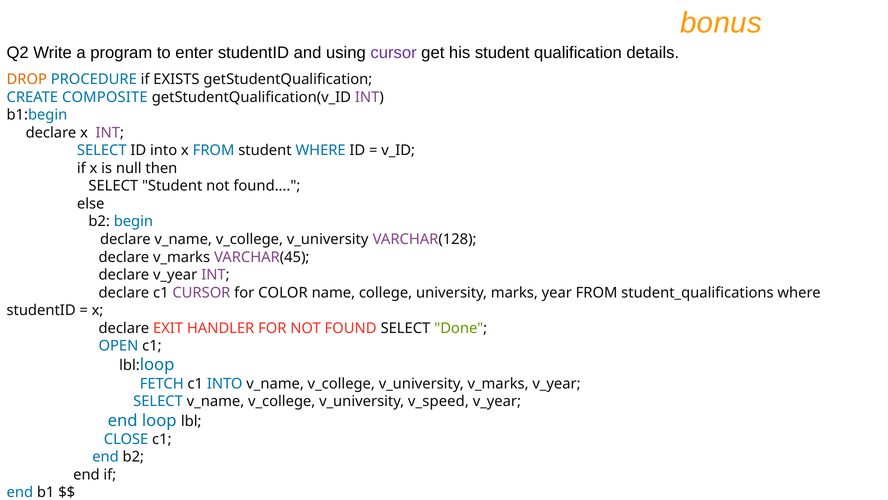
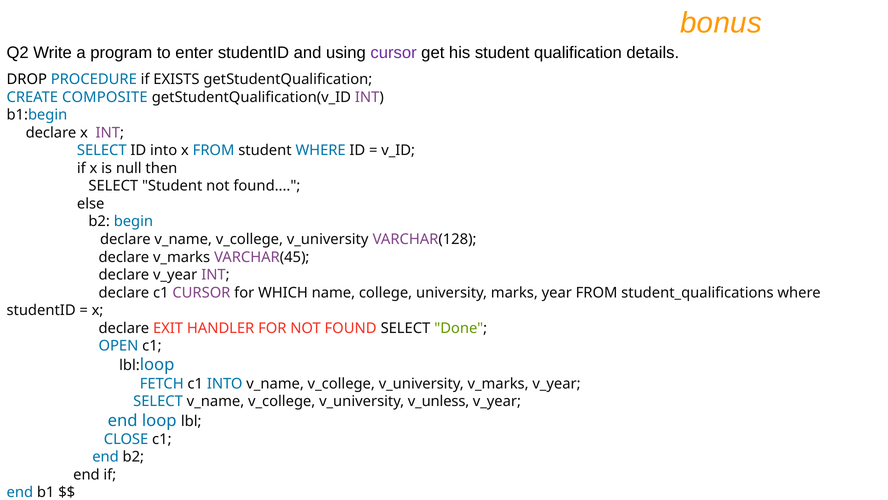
DROP colour: orange -> black (27, 79)
COLOR: COLOR -> WHICH (283, 292)
v_speed: v_speed -> v_unless (439, 401)
